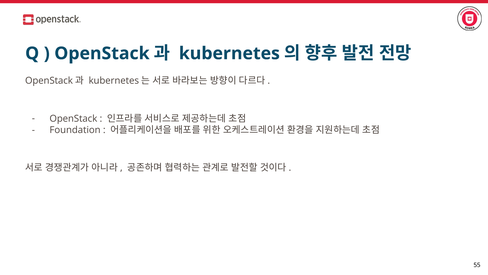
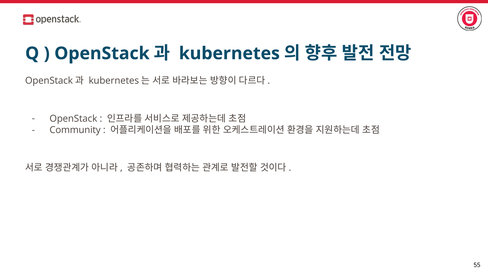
Foundation: Foundation -> Community (75, 130)
